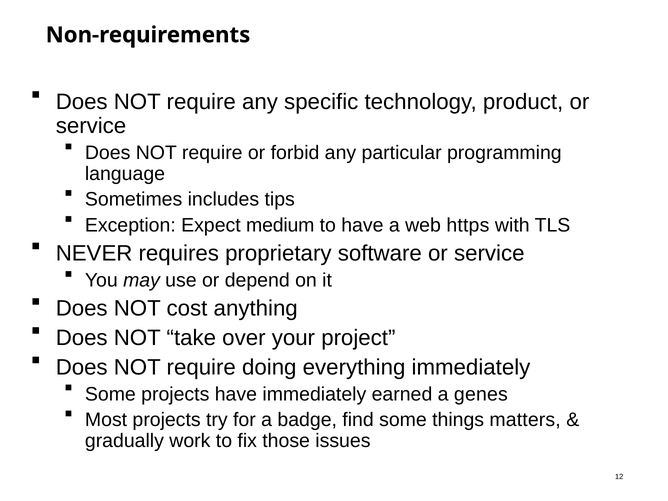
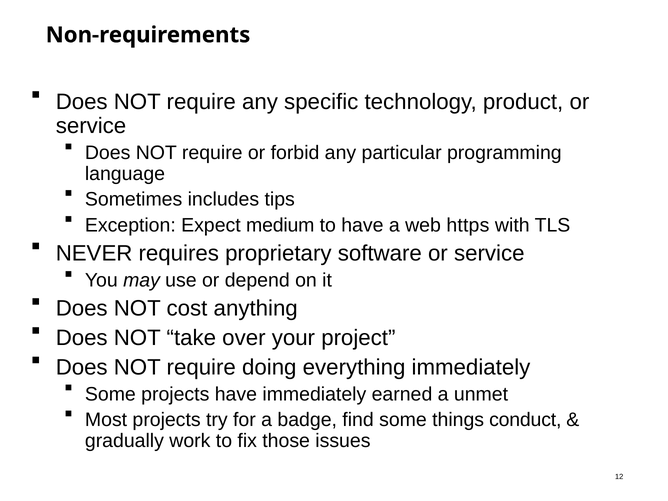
genes: genes -> unmet (481, 394)
matters: matters -> conduct (525, 420)
